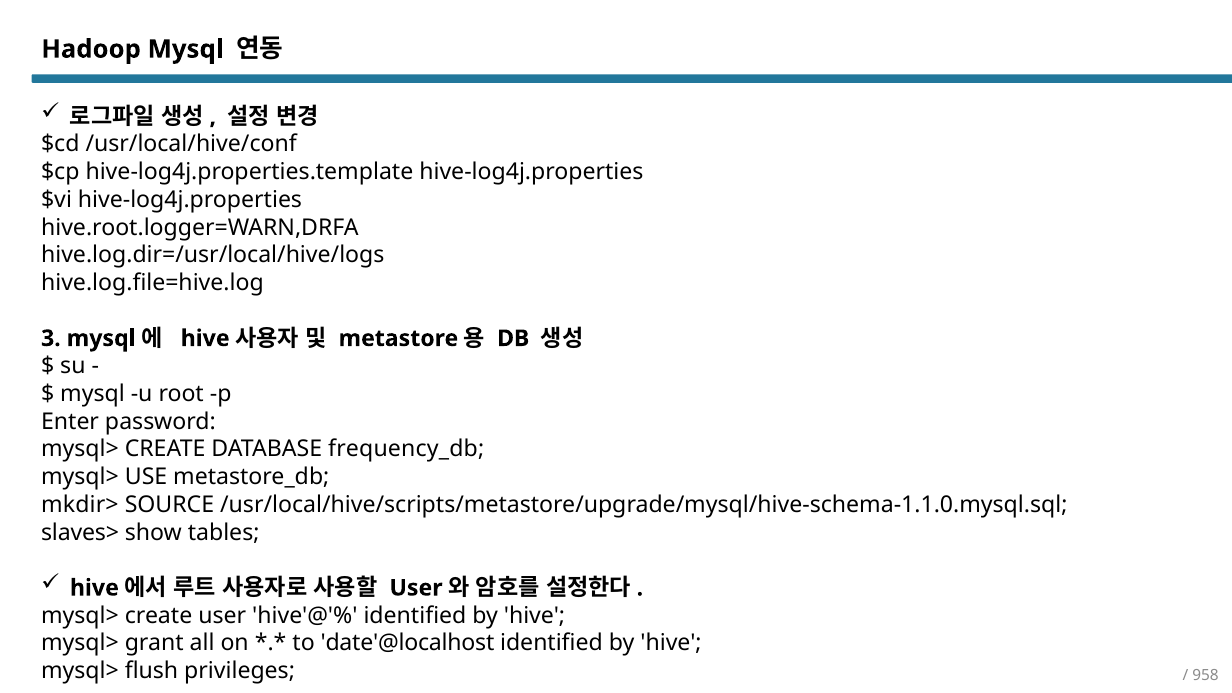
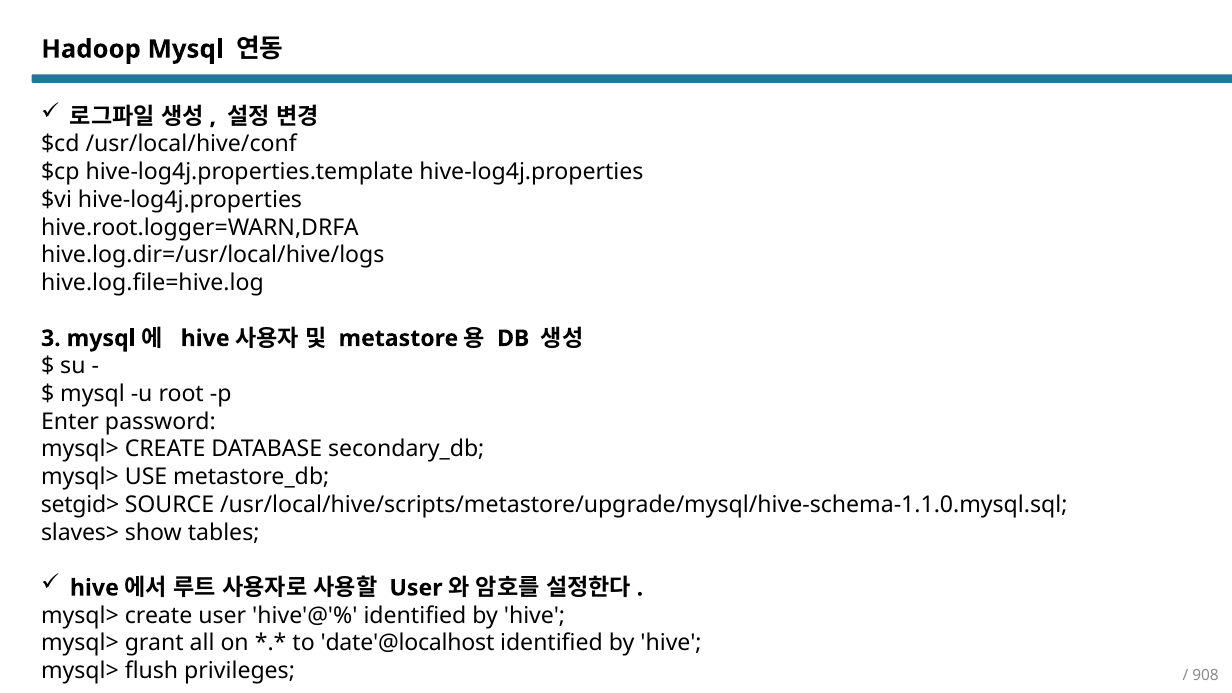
frequency_db: frequency_db -> secondary_db (406, 449)
mkdir>: mkdir> -> setgid> (80, 505)
958: 958 -> 908 (1206, 675)
